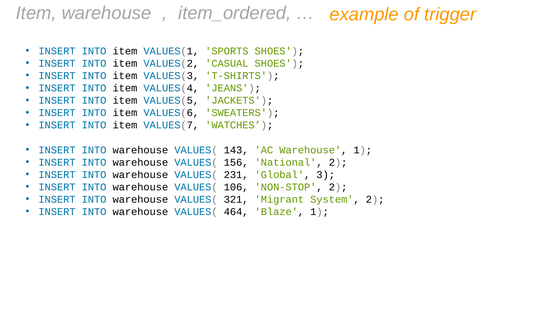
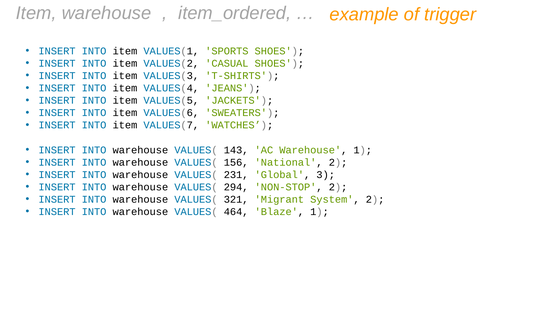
106: 106 -> 294 (236, 187)
